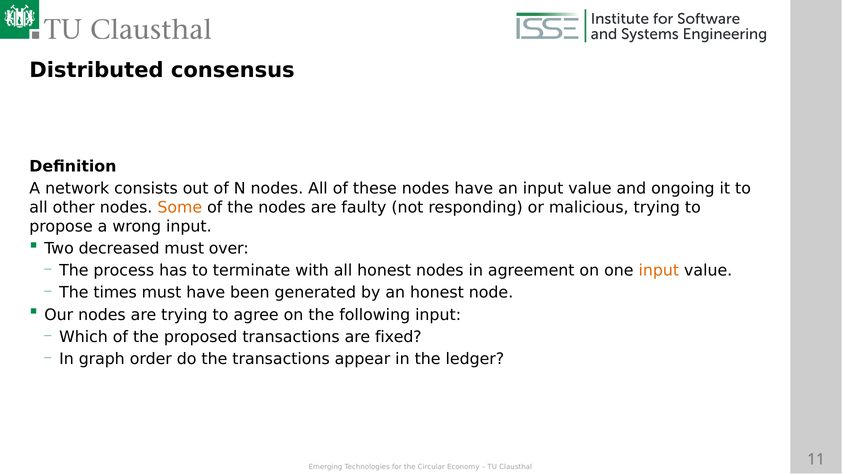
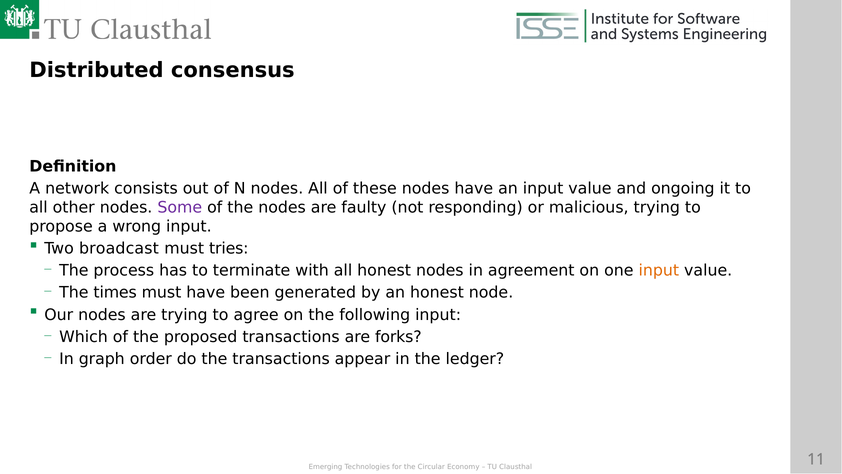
Some colour: orange -> purple (180, 207)
decreased: decreased -> broadcast (119, 248)
over: over -> tries (229, 248)
fixed: fixed -> forks (398, 337)
